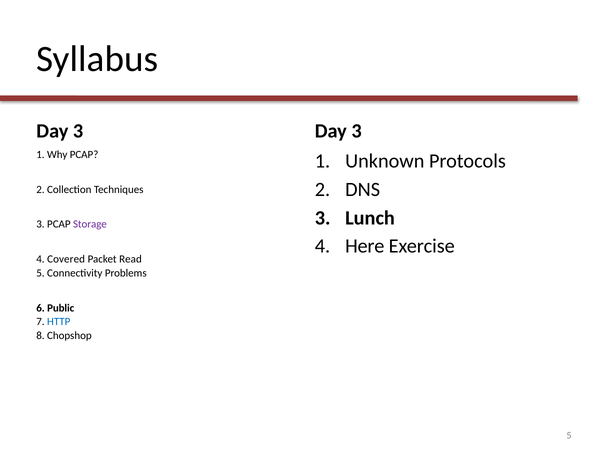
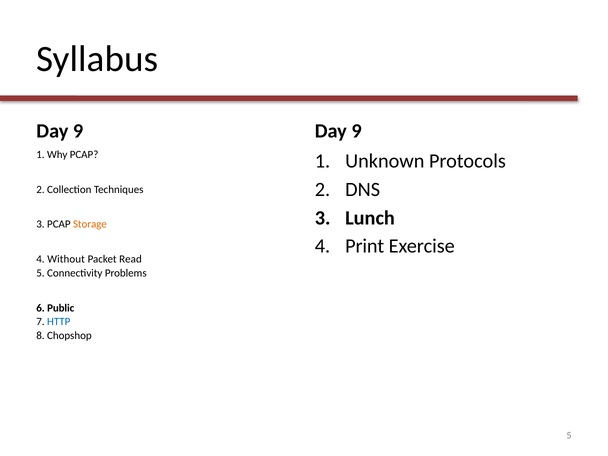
3: 3 -> 9 (78, 131)
3: 3 -> 9 (357, 131)
Storage colour: purple -> orange (90, 224)
Here: Here -> Print (365, 246)
Covered: Covered -> Without (66, 259)
